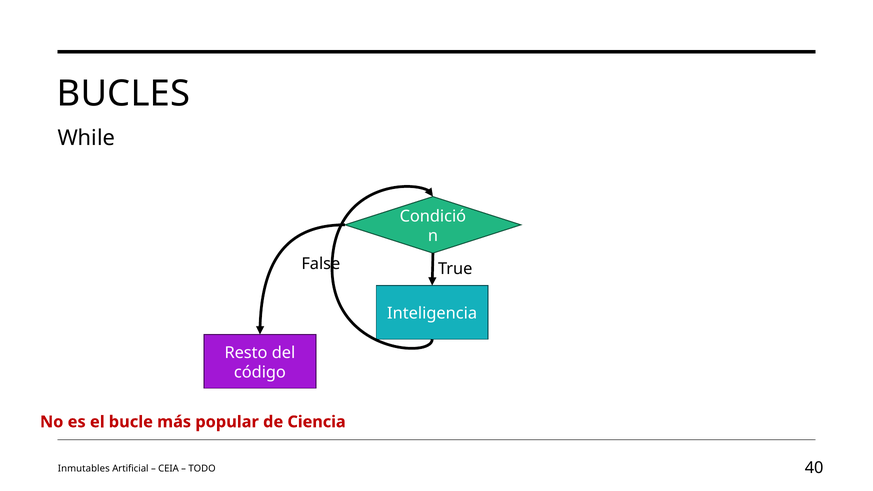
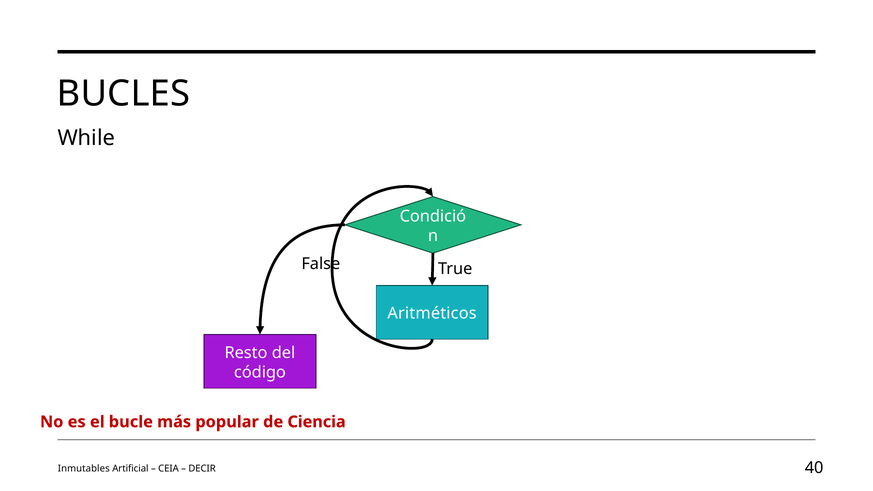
Inteligencia: Inteligencia -> Aritméticos (432, 314)
TODO: TODO -> DECIR (202, 469)
